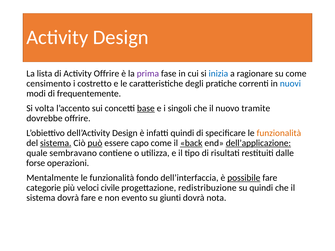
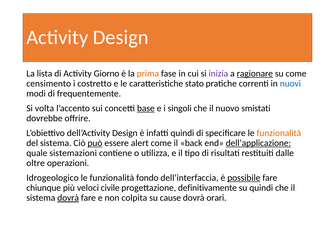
Activity Offrire: Offrire -> Giorno (107, 74)
prima colour: purple -> orange (148, 74)
inizia colour: blue -> purple (218, 74)
ragionare underline: none -> present (255, 74)
degli: degli -> stato (194, 84)
tramite: tramite -> smistati (256, 108)
sistema underline: present -> none (56, 143)
capo: capo -> alert (140, 143)
back underline: present -> none (191, 143)
sembravano: sembravano -> sistemazioni (73, 153)
forse: forse -> oltre (36, 163)
Mentalmente: Mentalmente -> Idrogeologico (52, 178)
categorie: categorie -> chiunque (44, 188)
redistribuzione: redistribuzione -> definitivamente (207, 188)
dovrà underline: none -> present (68, 198)
evento: evento -> colpita (134, 198)
giunti: giunti -> cause (170, 198)
nota: nota -> orari (216, 198)
